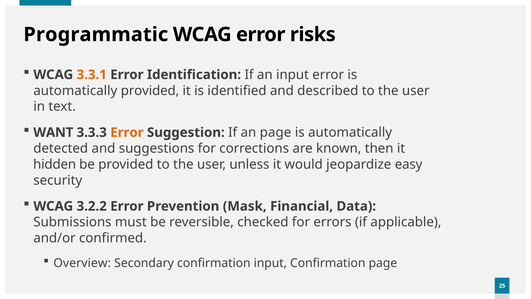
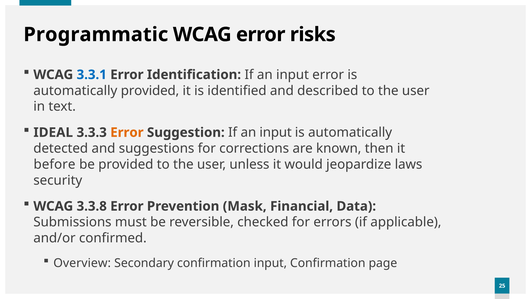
3.3.1 colour: orange -> blue (92, 75)
WANT: WANT -> IDEAL (53, 132)
Suggestion If an page: page -> input (276, 132)
hidden: hidden -> before (54, 164)
easy: easy -> laws (409, 164)
3.2.2: 3.2.2 -> 3.3.8 (92, 206)
